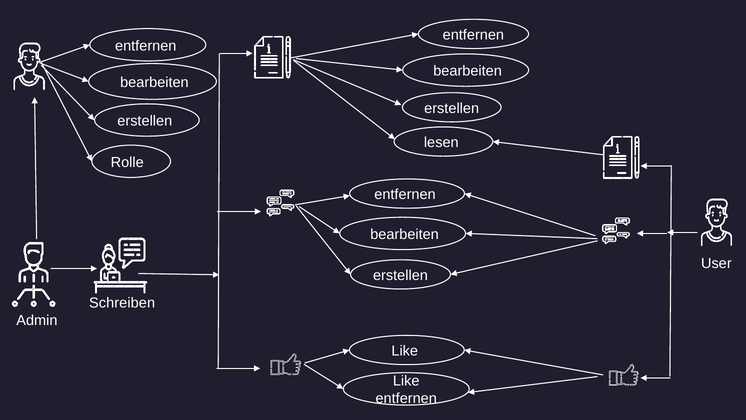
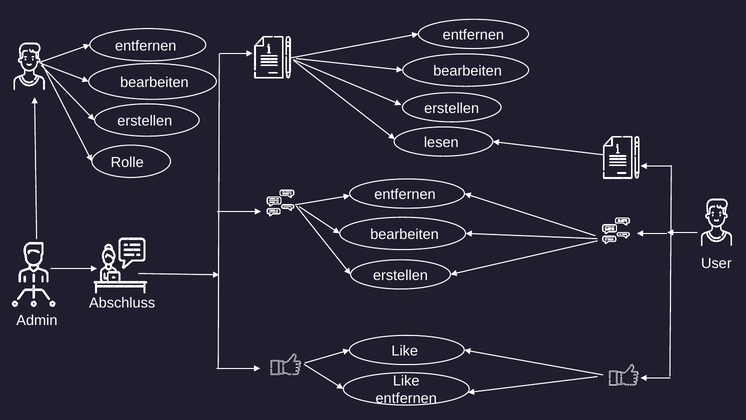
Schreiben: Schreiben -> Abschluss (122, 303)
